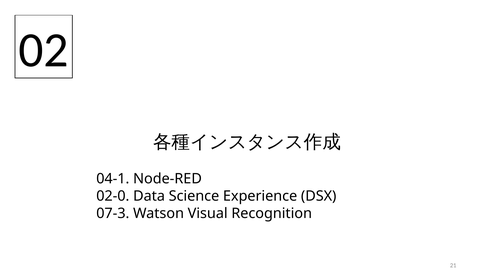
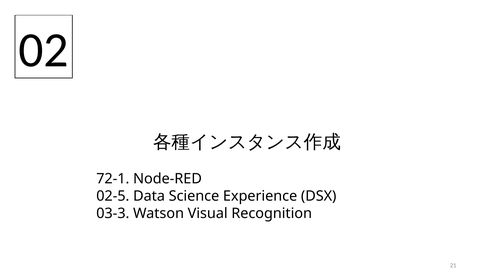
04-1: 04-1 -> 72-1 (113, 179)
02-0: 02-0 -> 02-5 (113, 196)
07-3: 07-3 -> 03-3 (113, 213)
